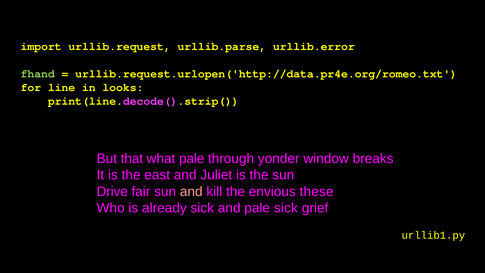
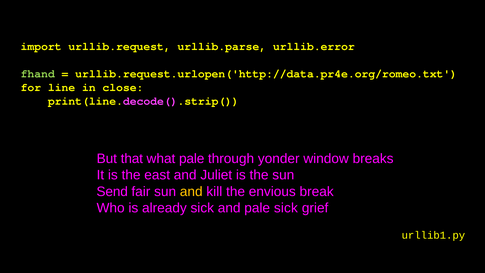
looks: looks -> close (123, 87)
Drive: Drive -> Send (112, 191)
and colour: pink -> yellow (191, 191)
these: these -> break (317, 191)
